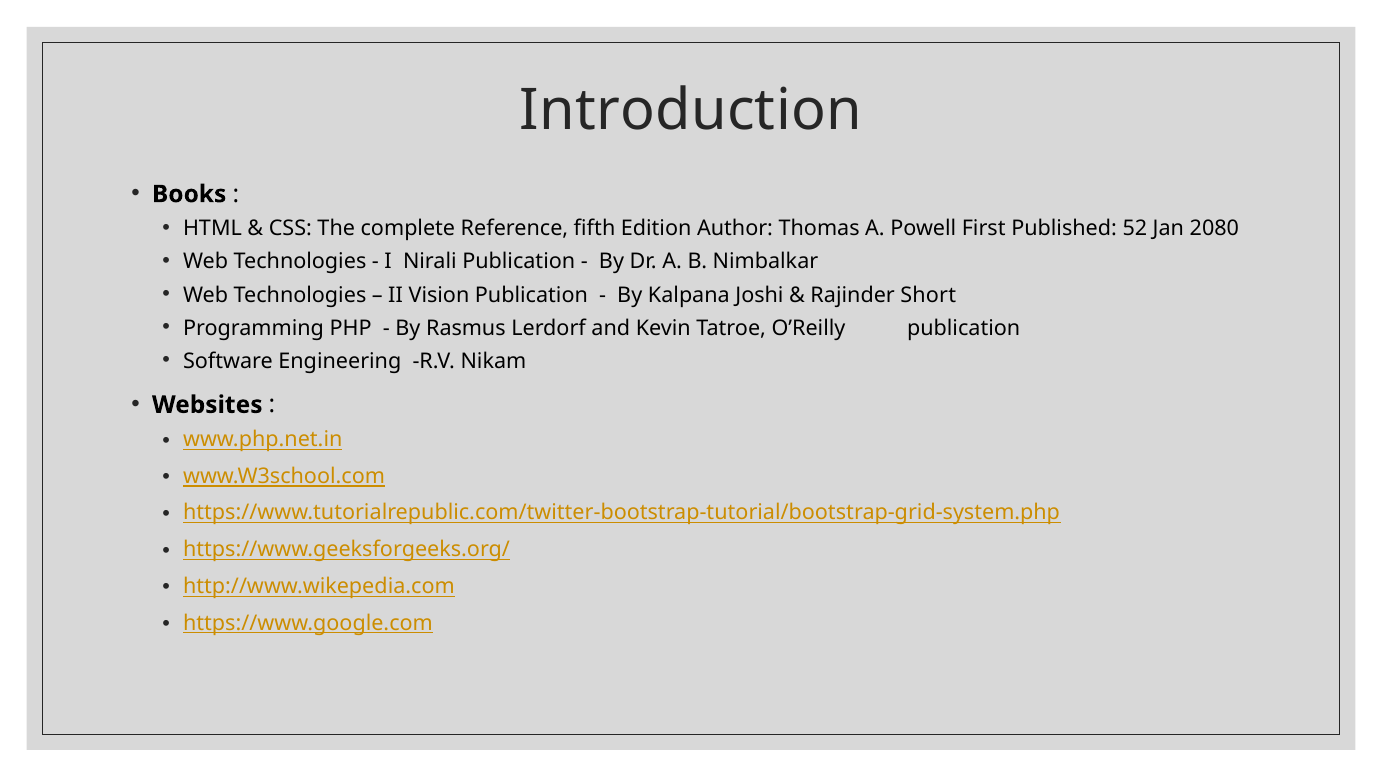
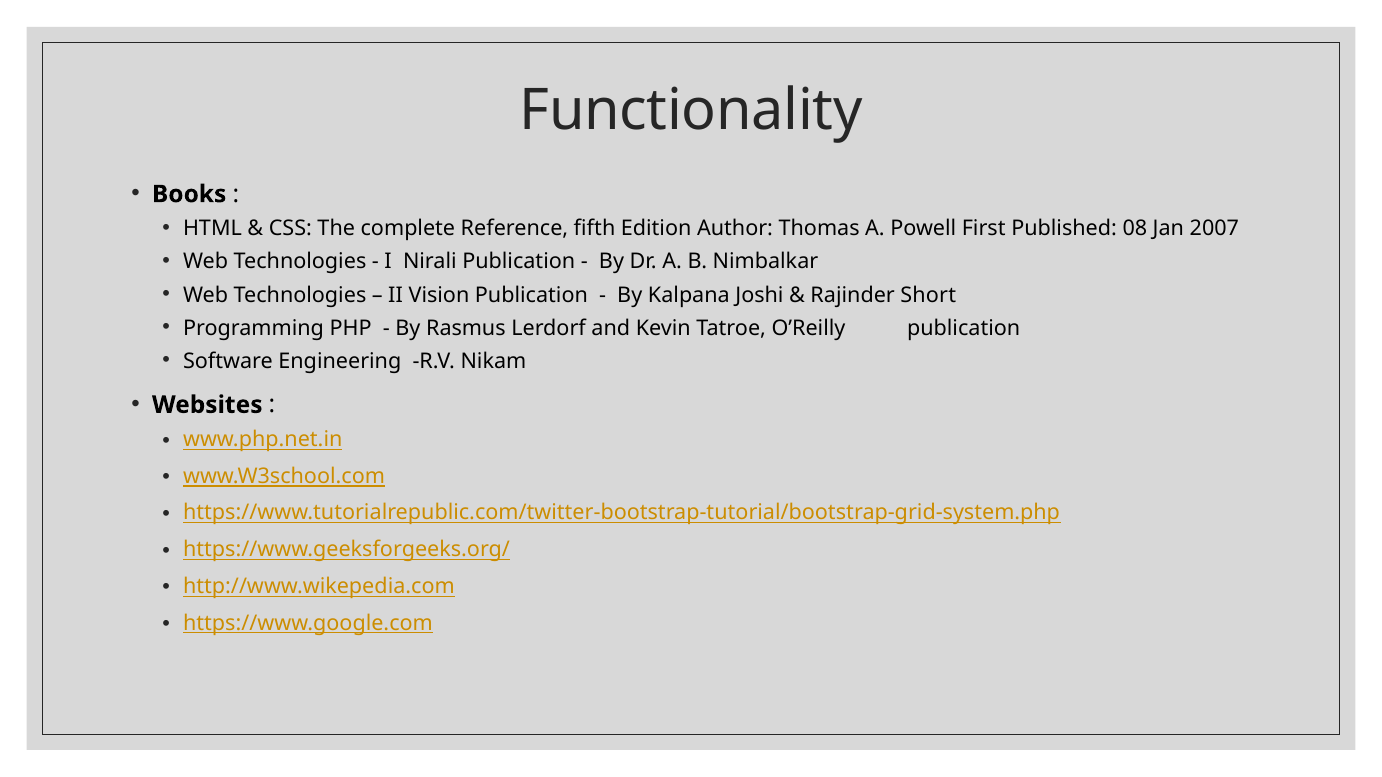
Introduction: Introduction -> Functionality (691, 111)
52: 52 -> 08 (1135, 229)
2080: 2080 -> 2007 (1214, 229)
